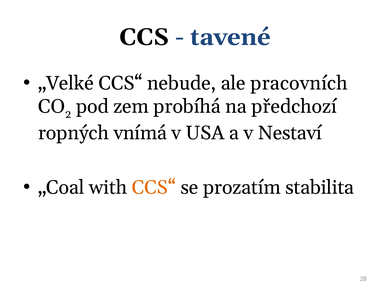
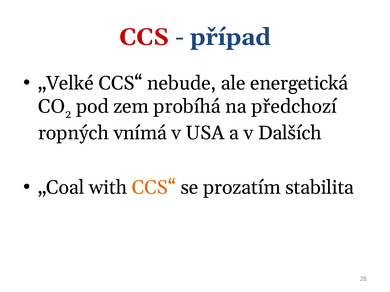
CCS colour: black -> red (144, 37)
tavené: tavené -> případ (230, 37)
pracovních: pracovních -> energetická (299, 83)
Nestaví: Nestaví -> Dalších (290, 133)
